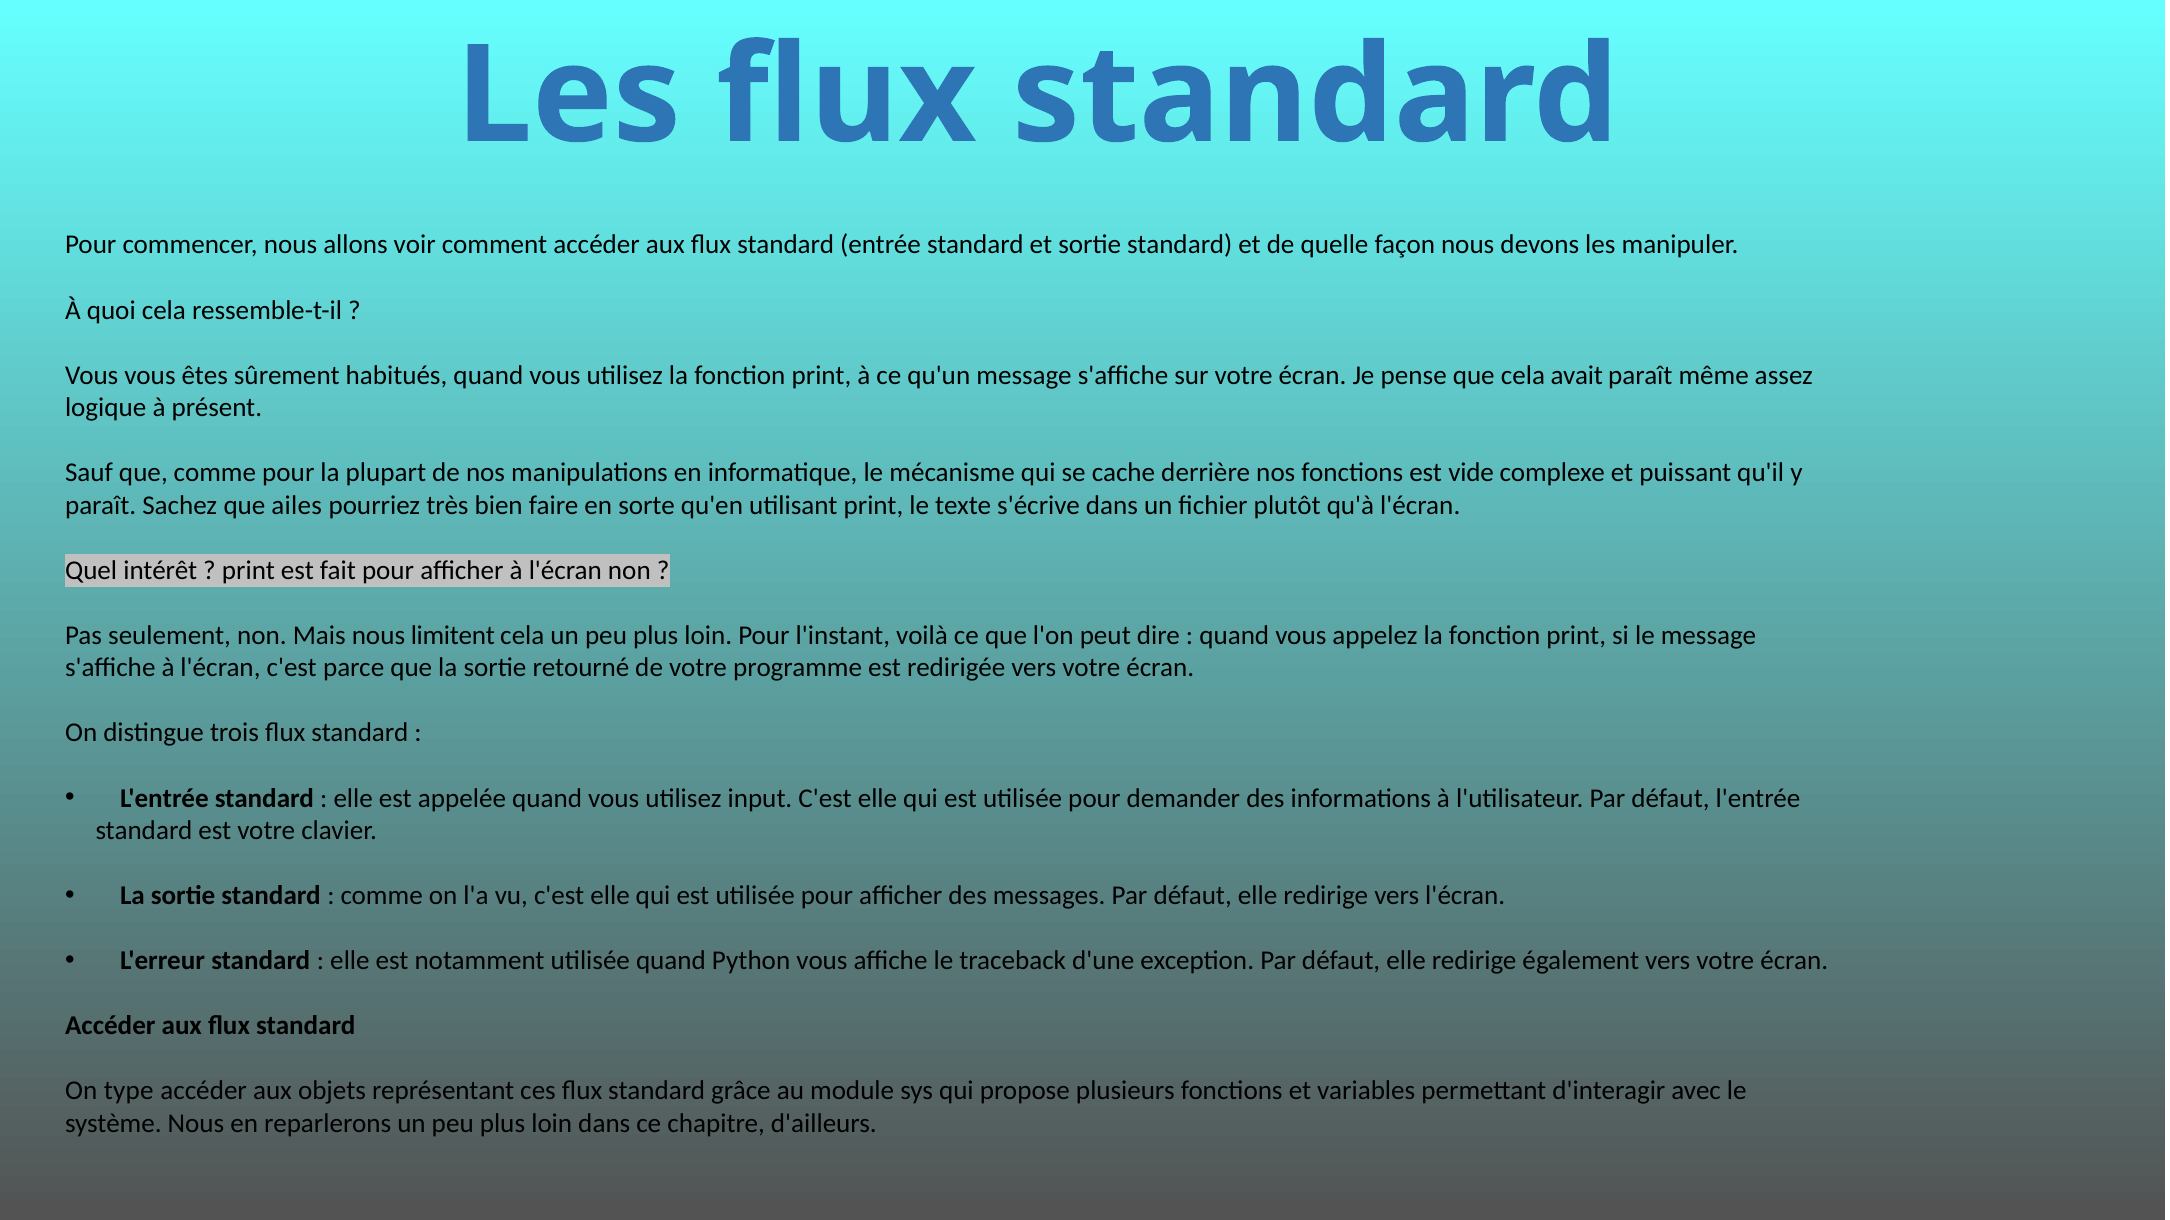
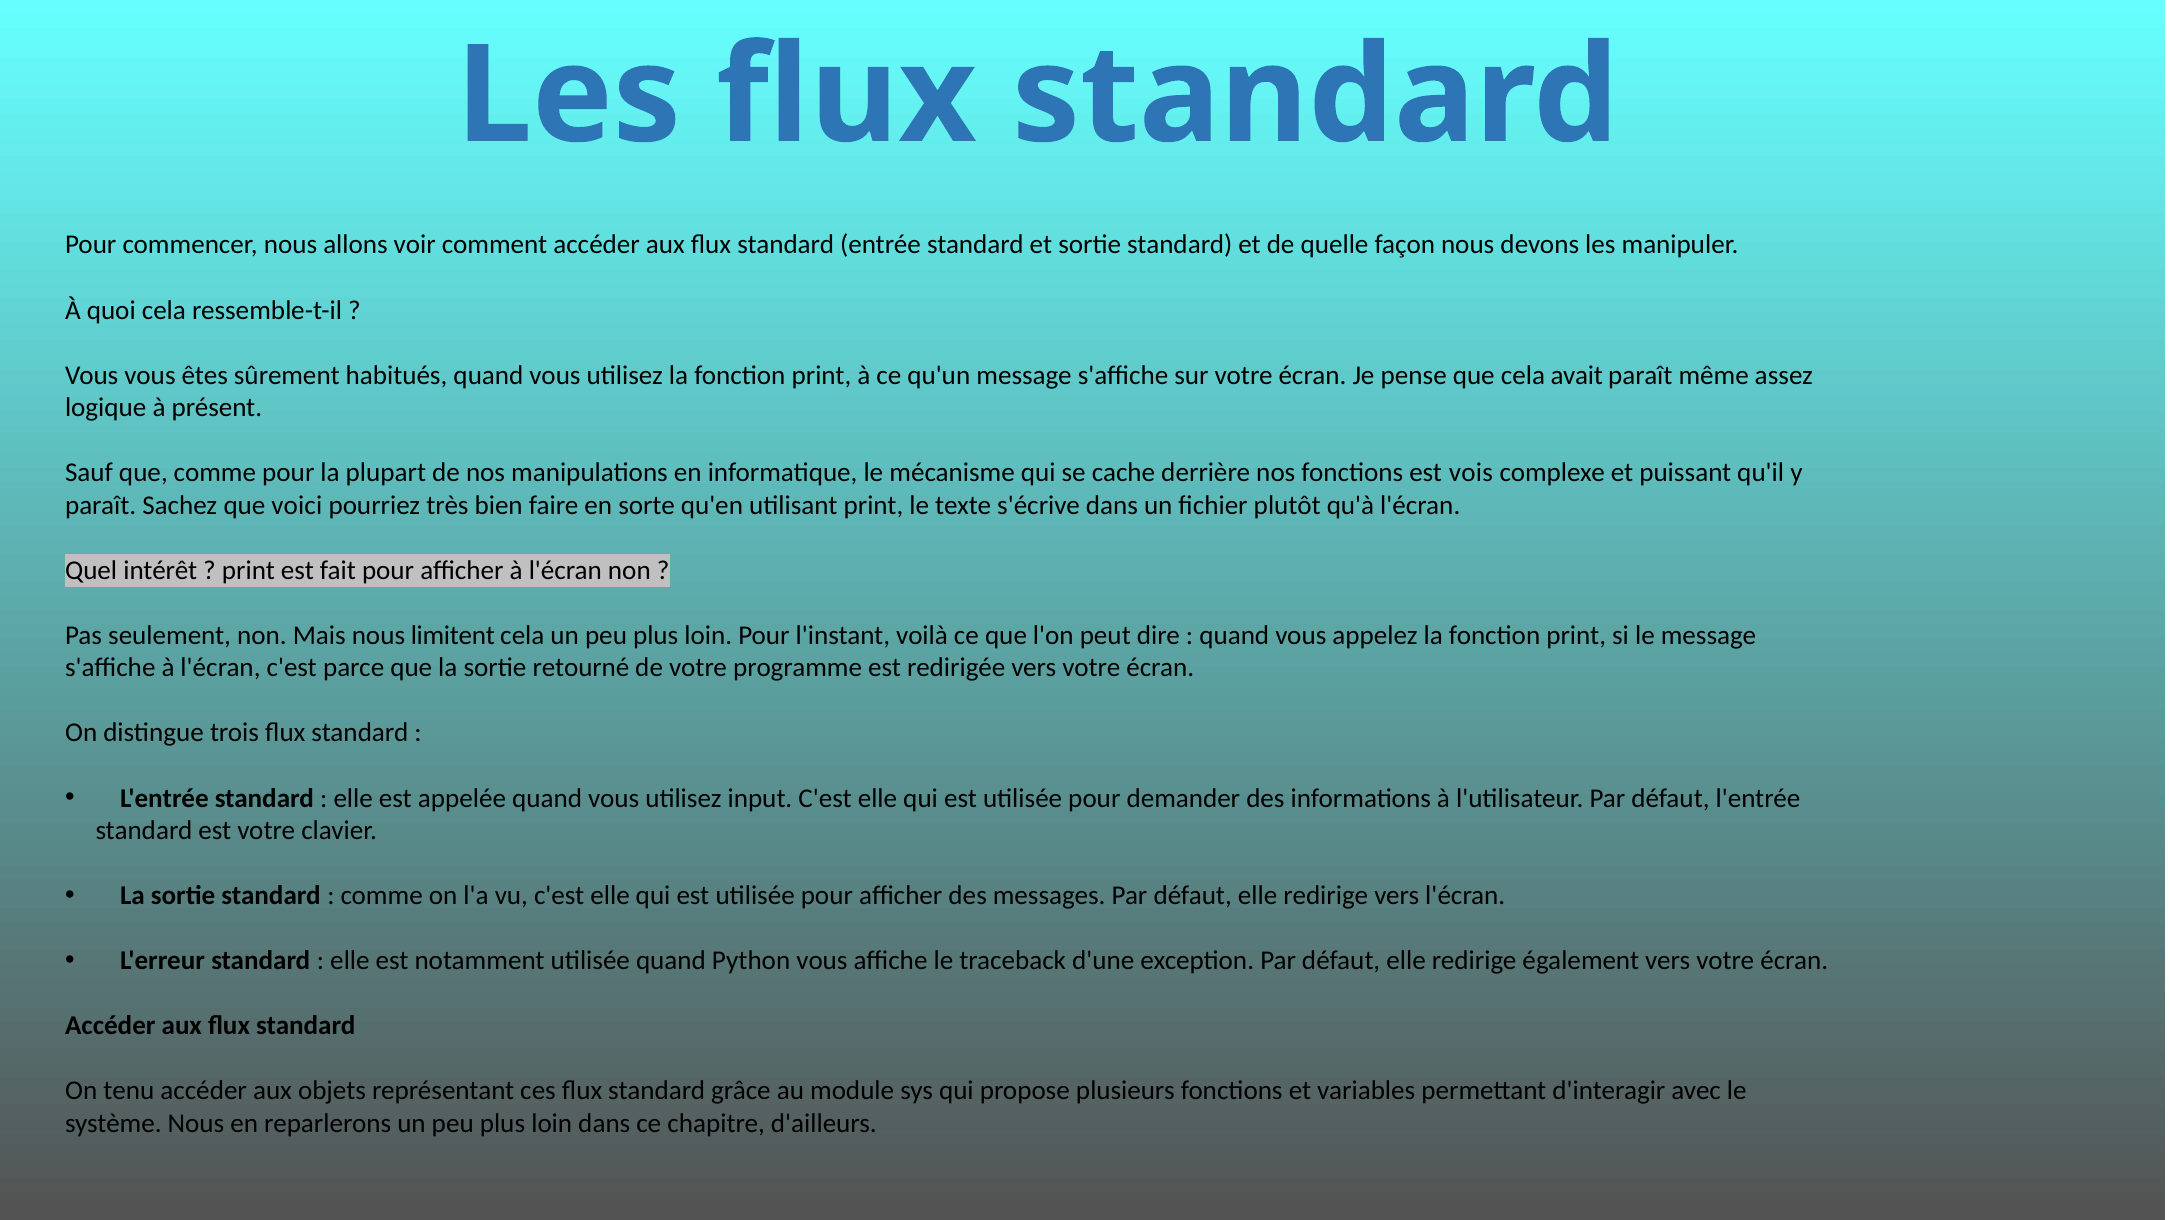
vide: vide -> vois (1471, 473)
ailes: ailes -> voici (297, 506)
type: type -> tenu (129, 1091)
